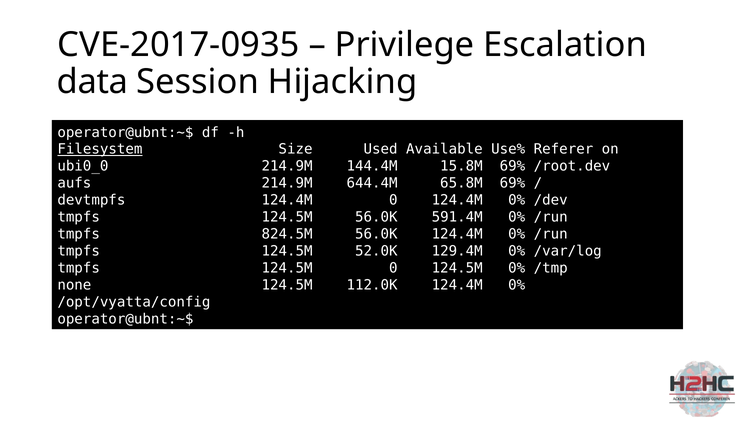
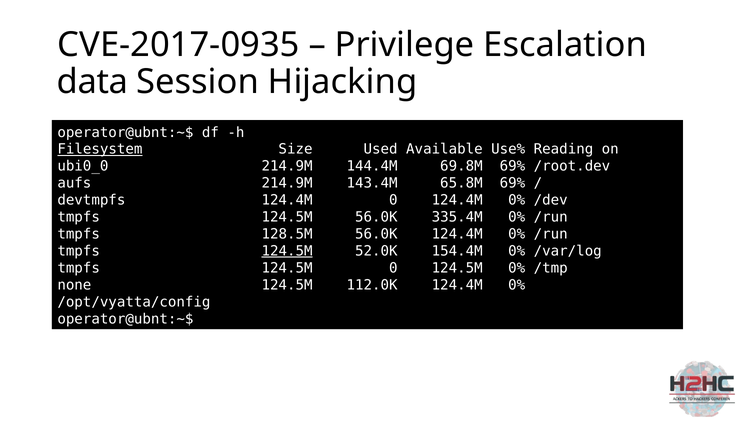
Referer: Referer -> Reading (564, 149)
15.8M: 15.8M -> 69.8M (461, 166)
644.4M: 644.4M -> 143.4M (372, 183)
591.4M: 591.4M -> 335.4M (457, 217)
824.5M: 824.5M -> 128.5M (287, 234)
124.5M underline: none -> present (287, 251)
129.4M: 129.4M -> 154.4M (457, 251)
